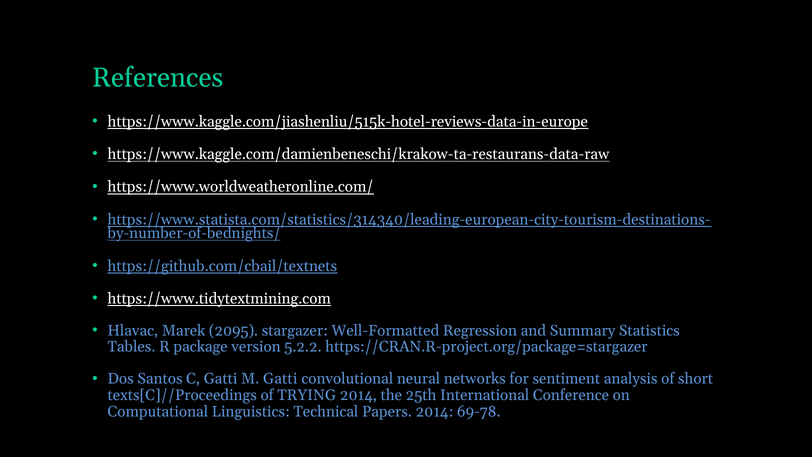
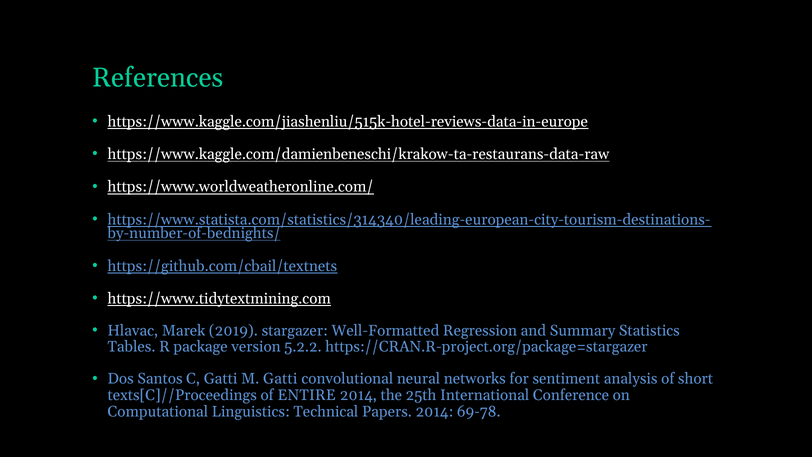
2095: 2095 -> 2019 (233, 330)
TRYING: TRYING -> ENTIRE (307, 395)
